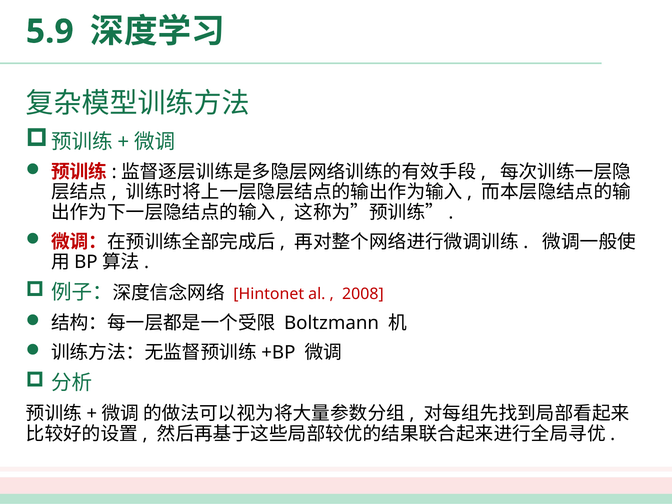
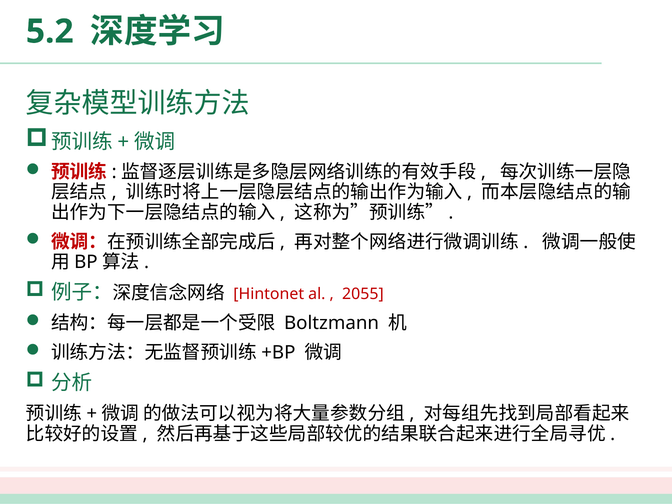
5.9: 5.9 -> 5.2 (50, 32)
2008: 2008 -> 2055 (363, 294)
